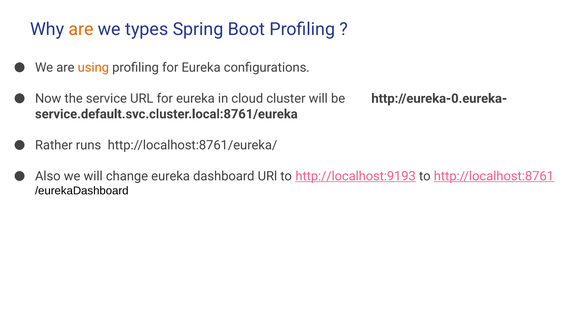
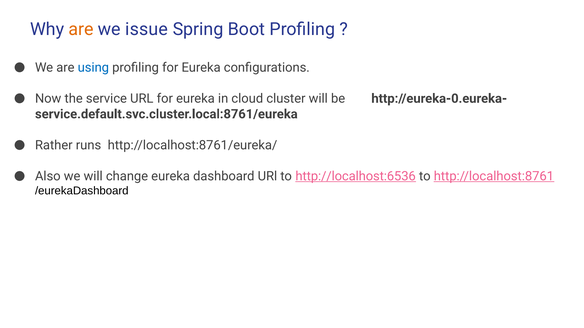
types: types -> issue (147, 29)
using colour: orange -> blue (93, 68)
http://localhost:9193: http://localhost:9193 -> http://localhost:6536 (356, 176)
